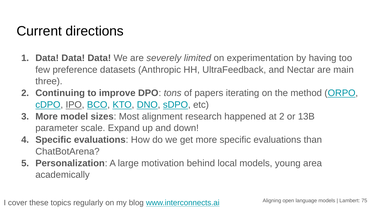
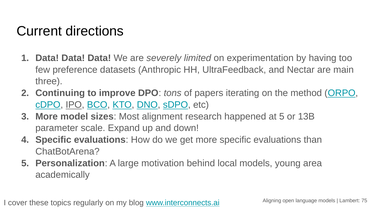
at 2: 2 -> 5 (282, 116)
